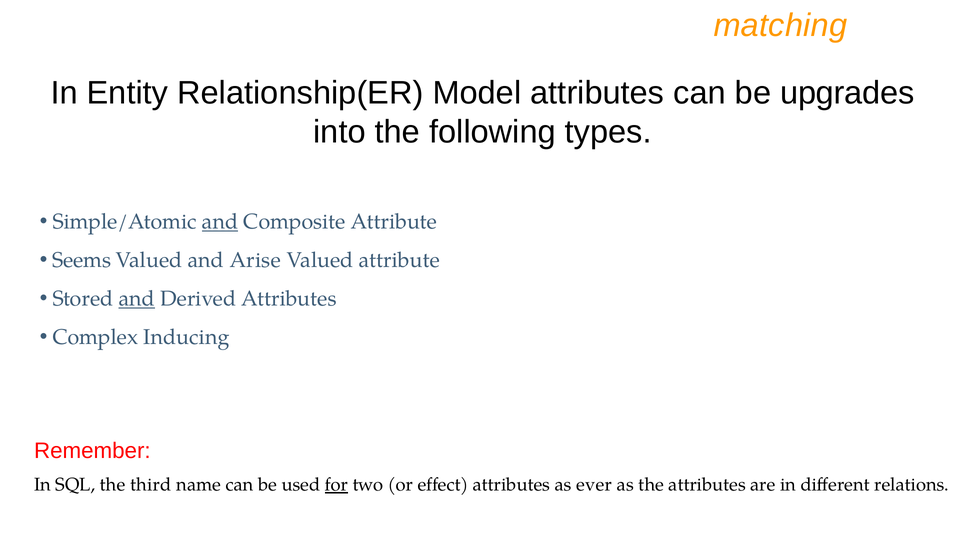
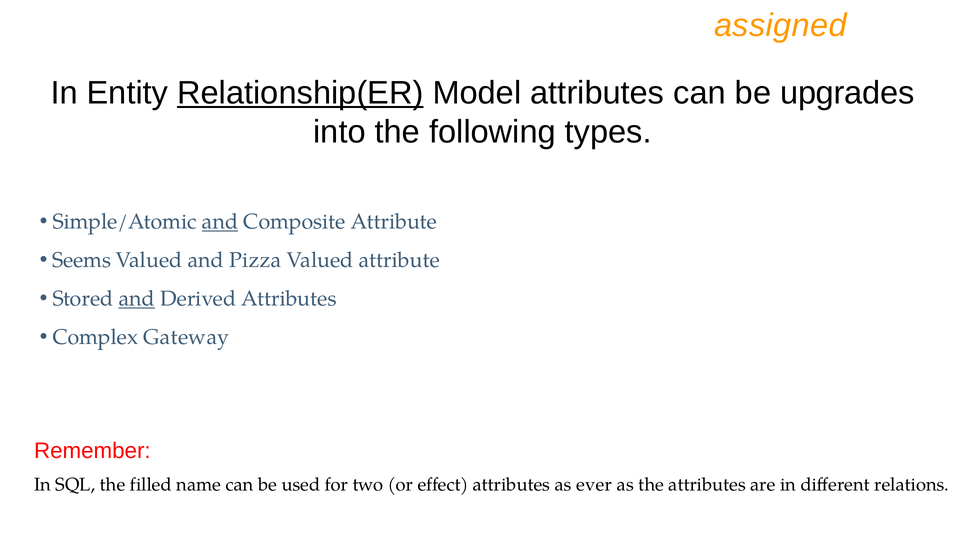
matching: matching -> assigned (780, 25)
Relationship(ER underline: none -> present (300, 93)
Arise: Arise -> Pizza (255, 260)
Inducing: Inducing -> Gateway (186, 337)
third: third -> filled (151, 485)
for underline: present -> none (336, 485)
